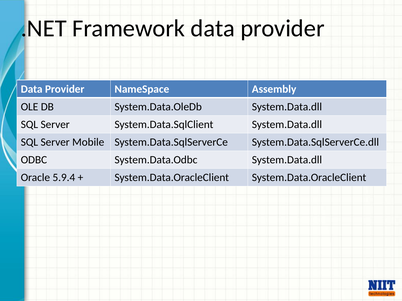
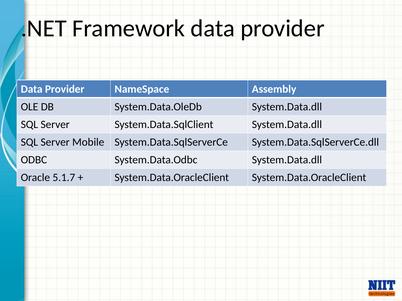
5.9.4: 5.9.4 -> 5.1.7 (64, 178)
